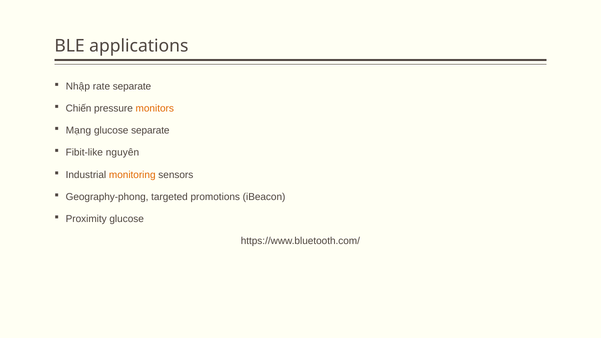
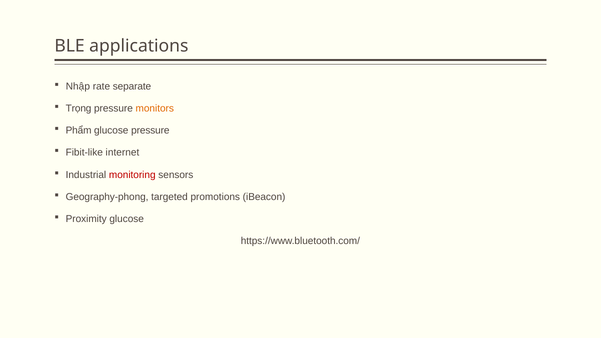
Chiến: Chiến -> Trọng (79, 109)
Mạng: Mạng -> Phẩm (79, 131)
glucose separate: separate -> pressure (150, 131)
nguyên: nguyên -> internet (123, 153)
monitoring colour: orange -> red (132, 175)
